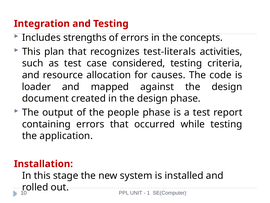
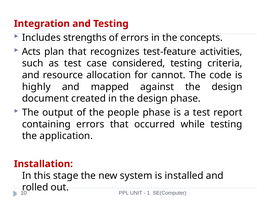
This: This -> Acts (31, 52)
test-literals: test-literals -> test-feature (170, 52)
causes: causes -> cannot (168, 75)
loader: loader -> highly (36, 87)
